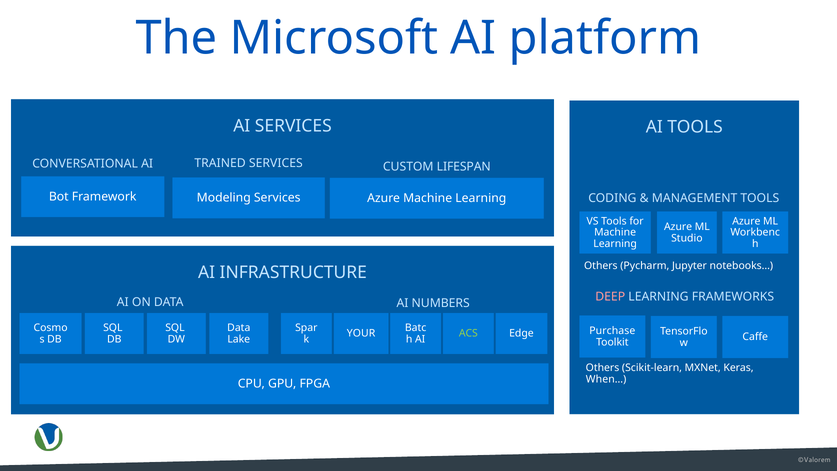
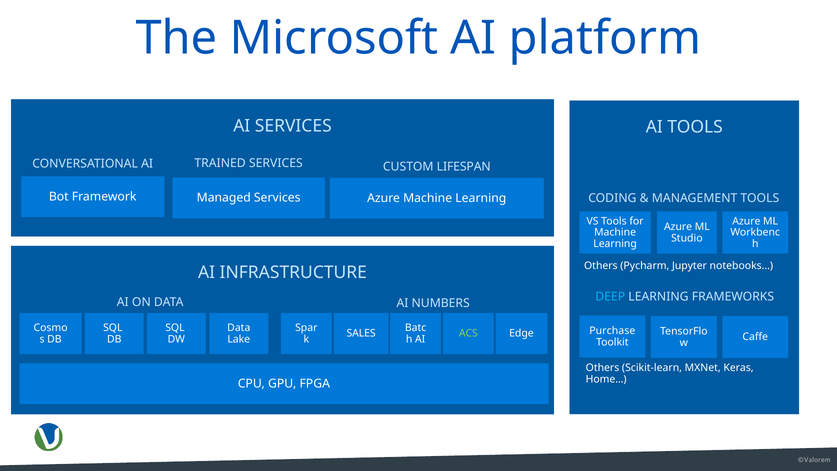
Modeling: Modeling -> Managed (224, 198)
DEEP colour: pink -> light blue (610, 297)
YOUR: YOUR -> SALES (361, 333)
When…: When… -> Home… (606, 379)
